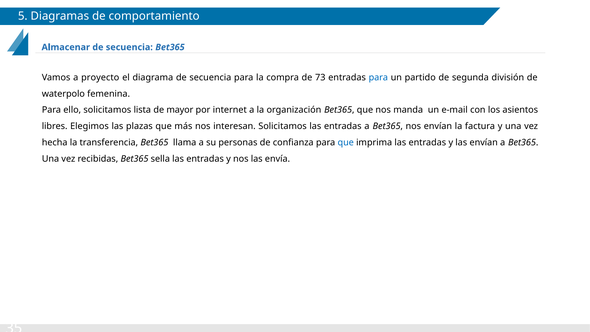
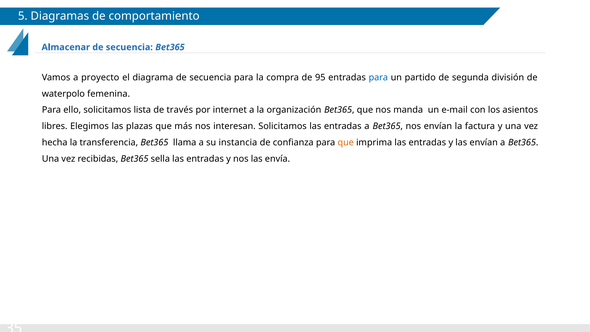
73: 73 -> 95 (320, 77)
mayor: mayor -> través (180, 110)
personas: personas -> instancia (238, 142)
que colour: blue -> orange (346, 142)
